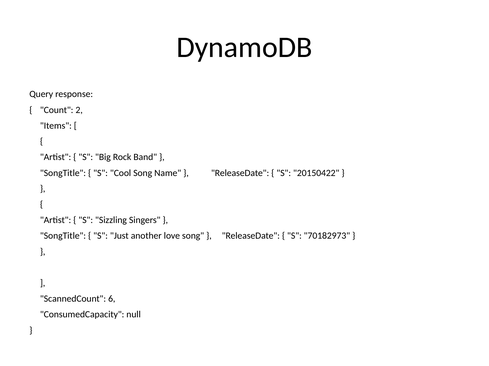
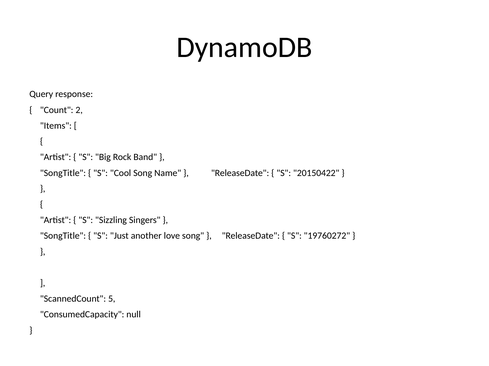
70182973: 70182973 -> 19760272 (327, 236)
6: 6 -> 5 (112, 299)
